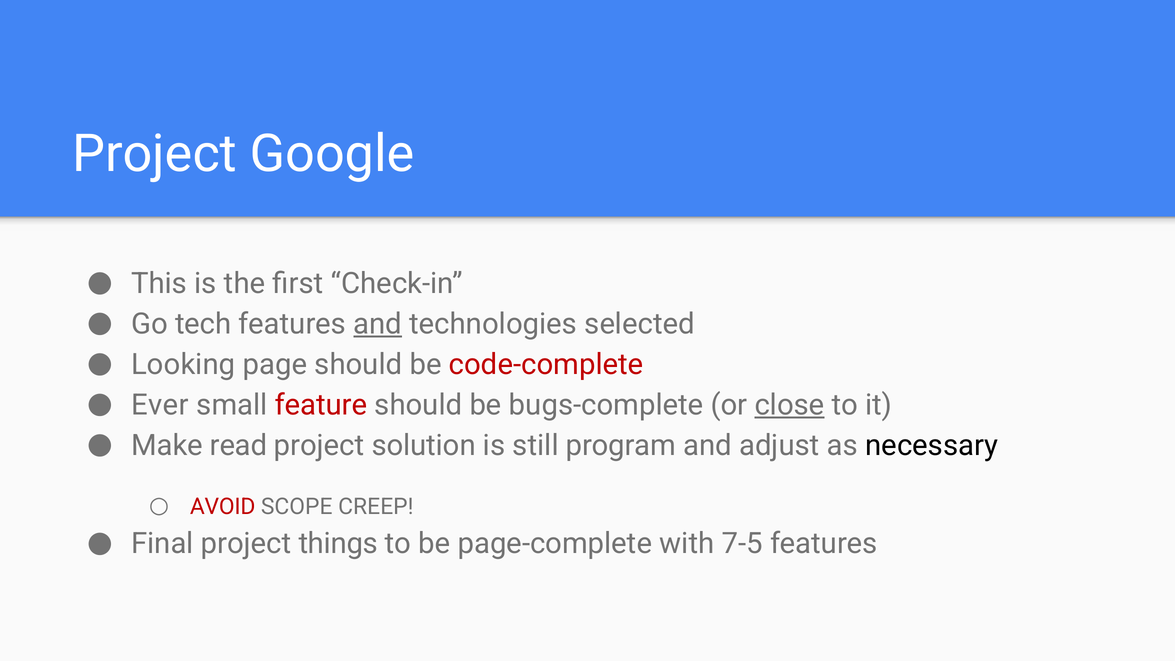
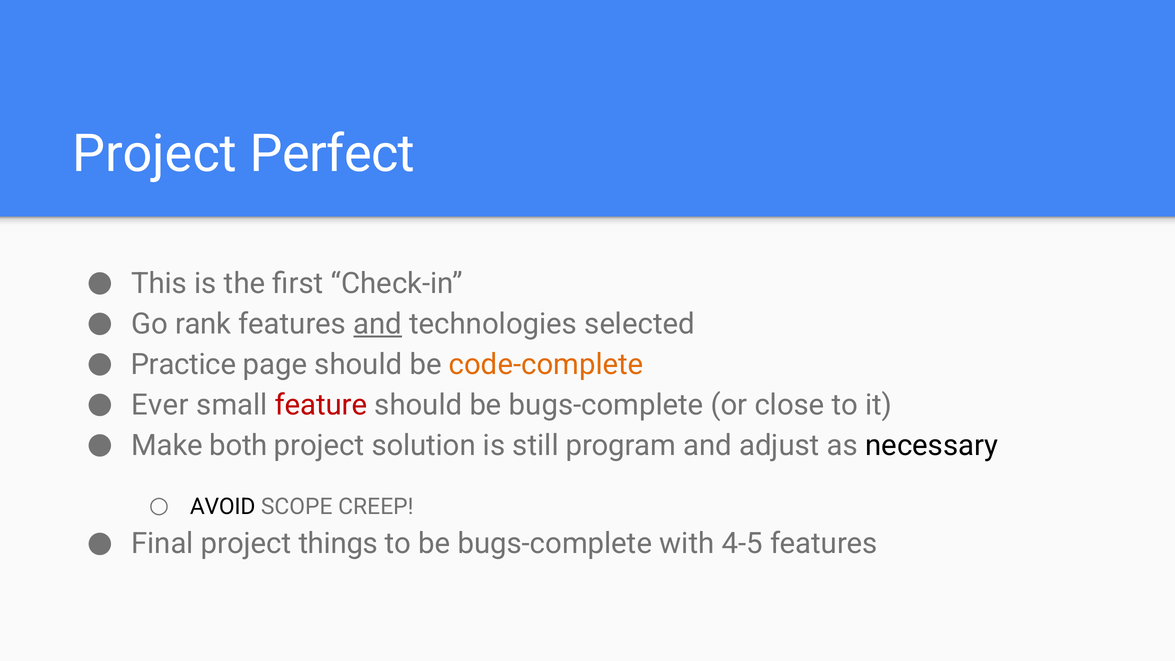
Google: Google -> Perfect (332, 154)
tech: tech -> rank (203, 324)
Looking: Looking -> Practice (183, 364)
code-complete colour: red -> orange (546, 364)
close underline: present -> none (790, 405)
read: read -> both (238, 445)
AVOID colour: red -> black (223, 506)
to be page-complete: page-complete -> bugs-complete (555, 544)
7-5: 7-5 -> 4-5 (742, 544)
